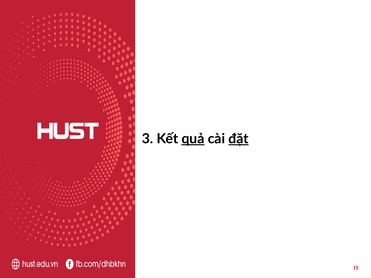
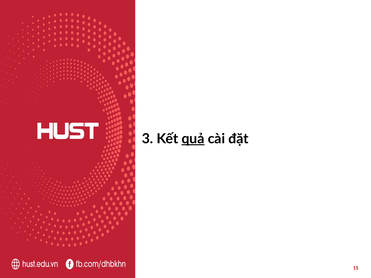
đặt underline: present -> none (238, 139)
